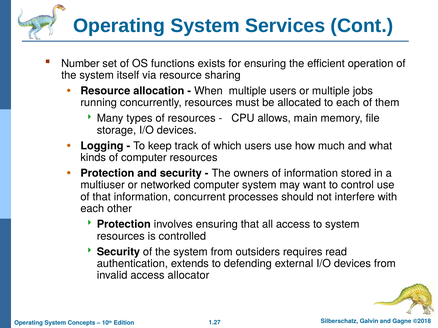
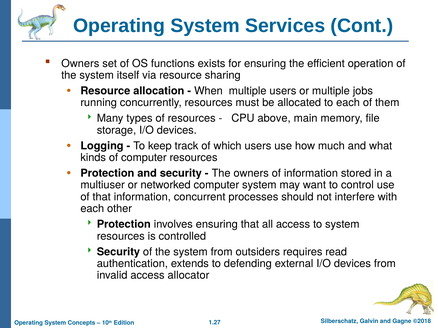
Number: Number -> Owners (80, 64)
allows: allows -> above (274, 119)
